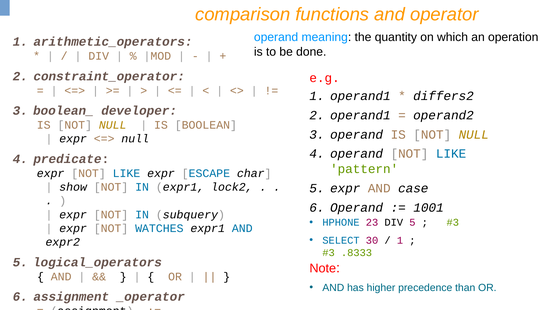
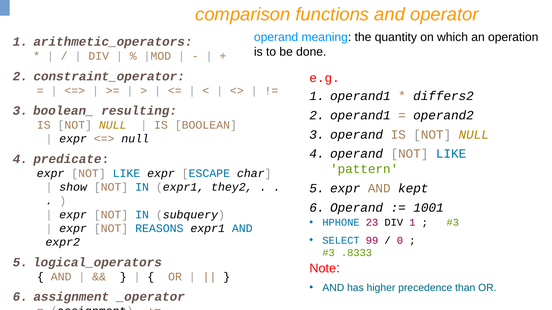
developer: developer -> resulting (139, 111)
lock2: lock2 -> they2 (232, 187)
case: case -> kept (413, 189)
DIV 5: 5 -> 1 (412, 223)
WATCHES: WATCHES -> REASONS (159, 229)
30: 30 -> 99 (372, 241)
1: 1 -> 0 (400, 241)
